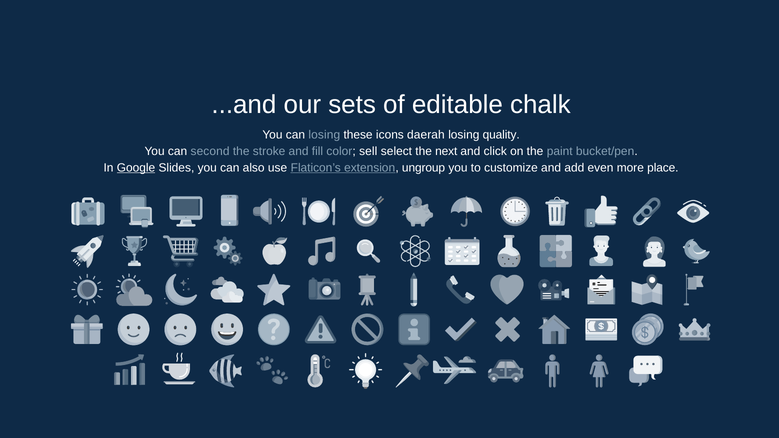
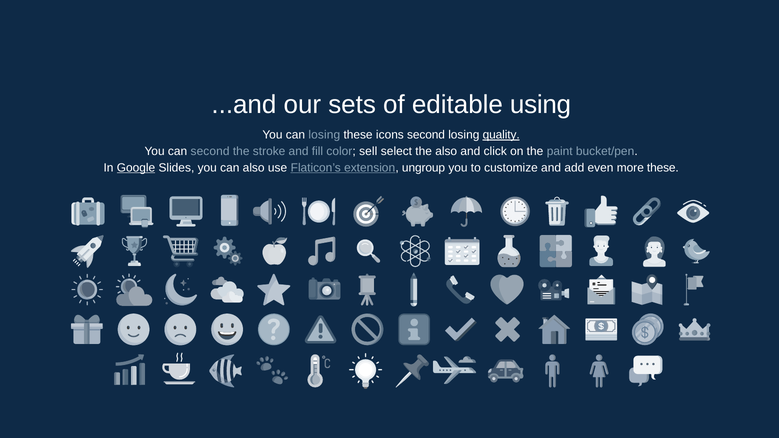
chalk: chalk -> using (541, 105)
icons daerah: daerah -> second (426, 135)
quality underline: none -> present (501, 135)
the next: next -> also (446, 151)
more place: place -> these (663, 168)
